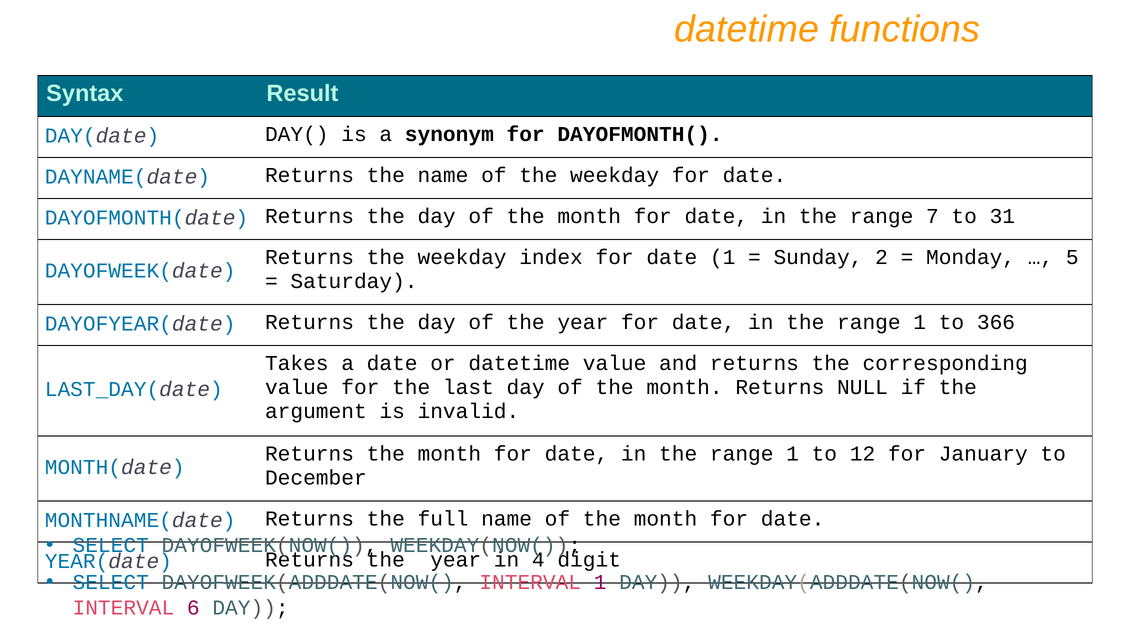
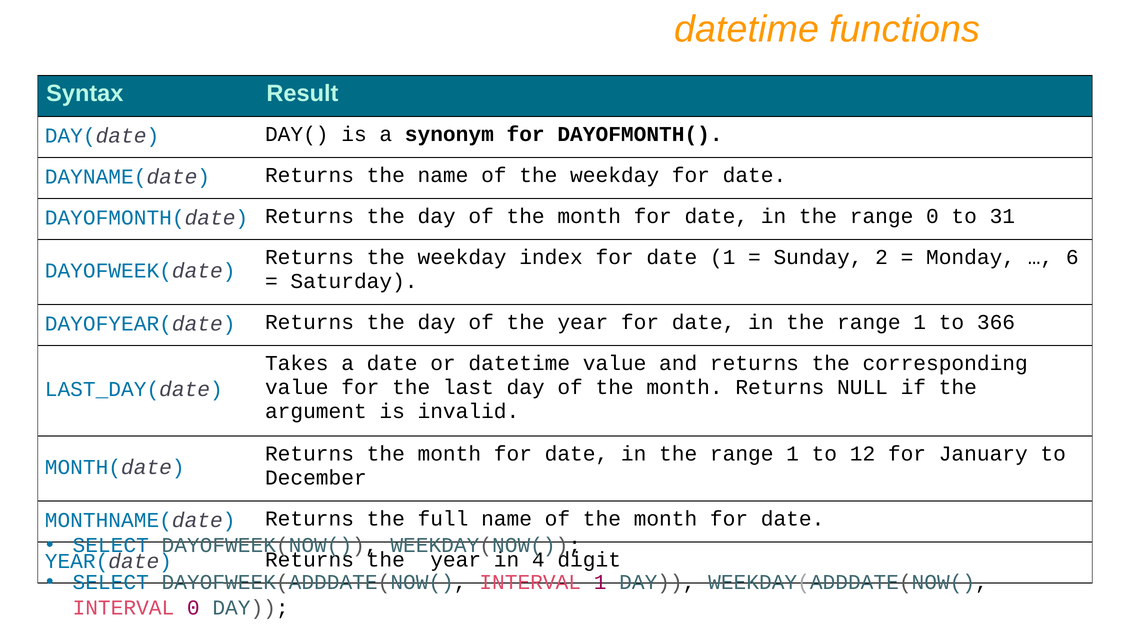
range 7: 7 -> 0 (932, 216)
5: 5 -> 6 (1072, 257)
INTERVAL 6: 6 -> 0 (193, 607)
